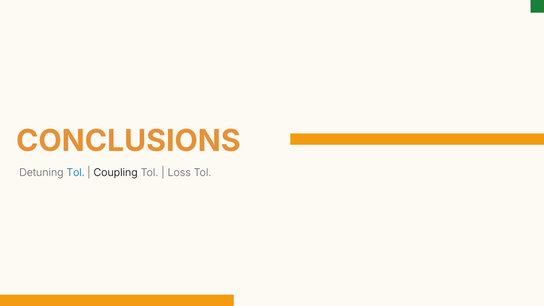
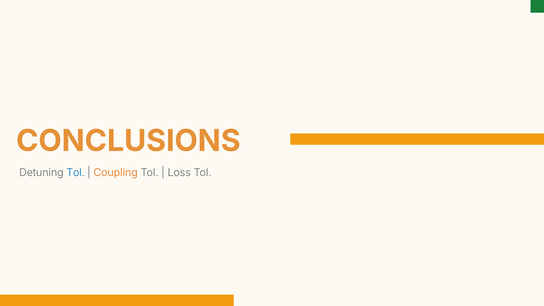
Coupling colour: black -> orange (116, 173)
